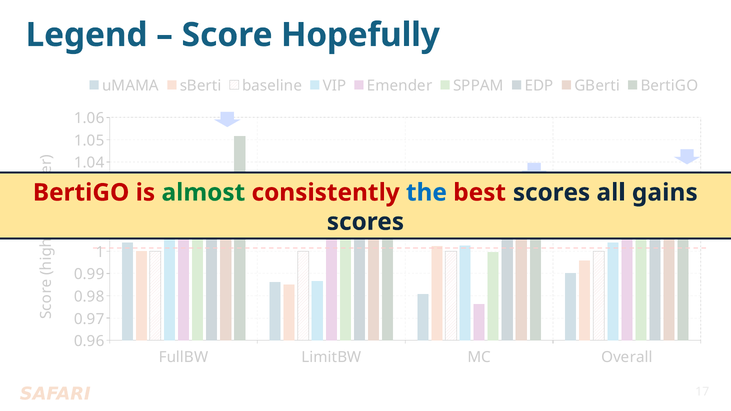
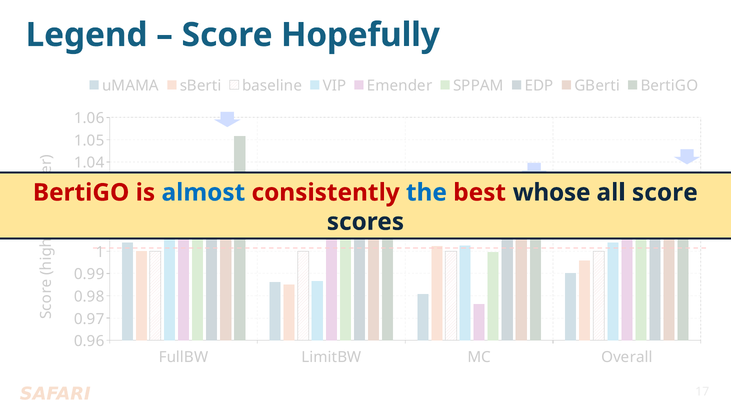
almost colour: green -> blue (203, 193)
best scores: scores -> whose (552, 193)
all gains: gains -> score (665, 193)
